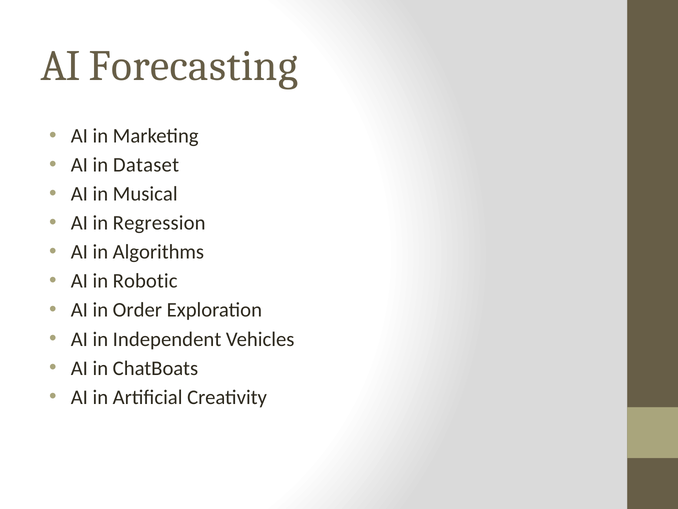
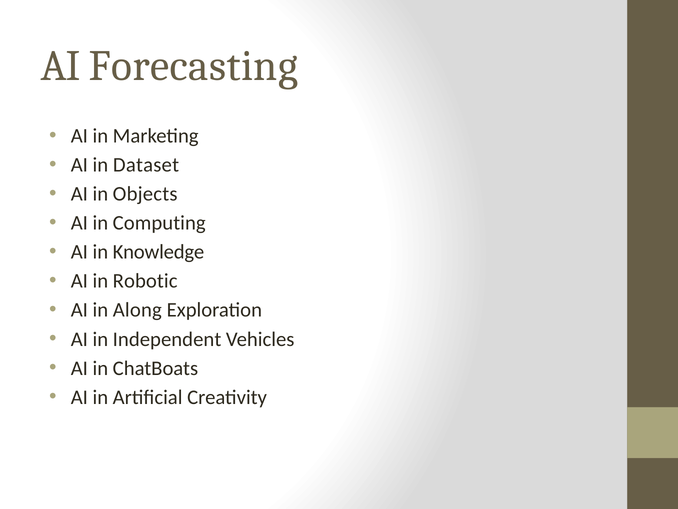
Musical: Musical -> Objects (145, 194)
Regression: Regression -> Computing (159, 223)
Algorithms: Algorithms -> Knowledge (158, 252)
Order: Order -> Along (137, 310)
